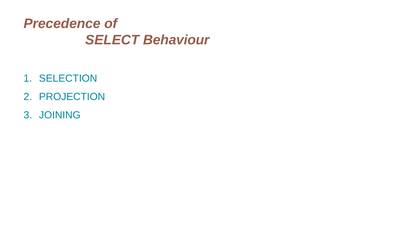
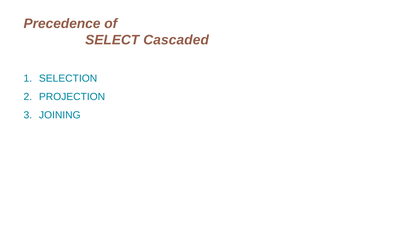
Behaviour: Behaviour -> Cascaded (176, 40)
